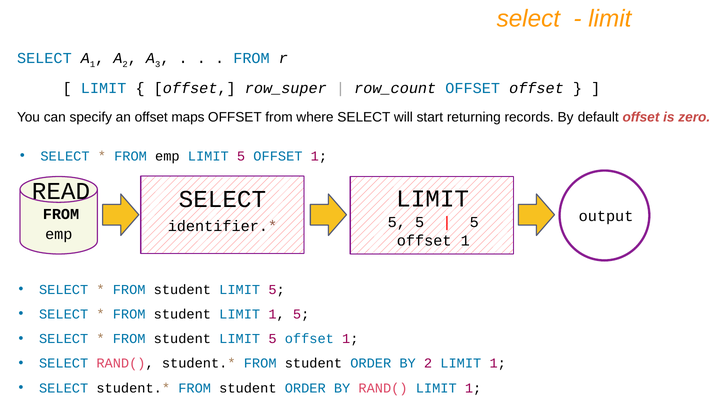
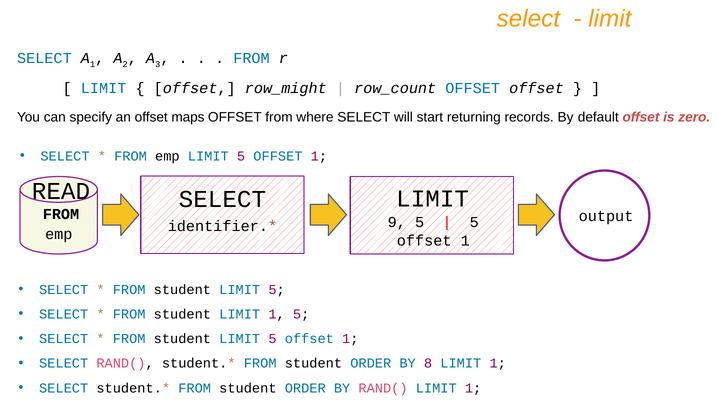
row_super: row_super -> row_might (286, 88)
5: 5 -> 9 (397, 222)
BY 2: 2 -> 8 (428, 363)
